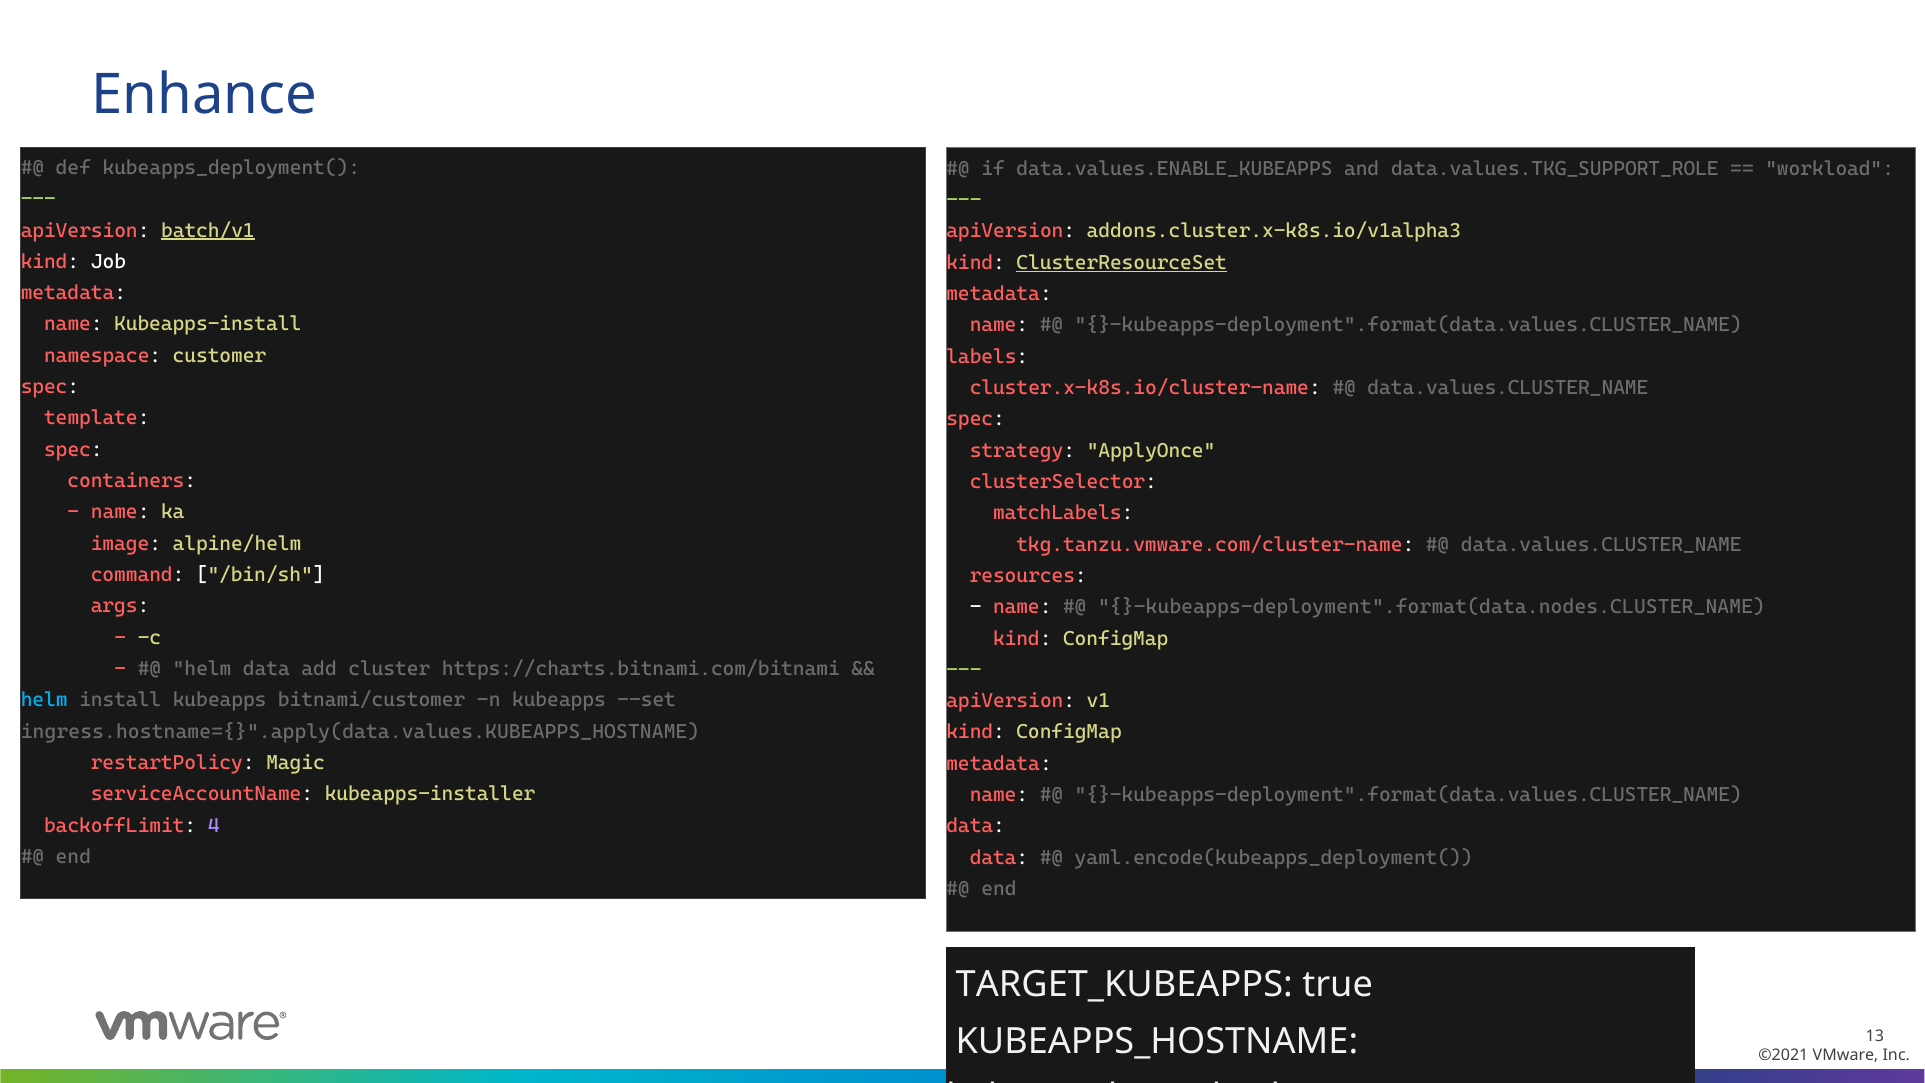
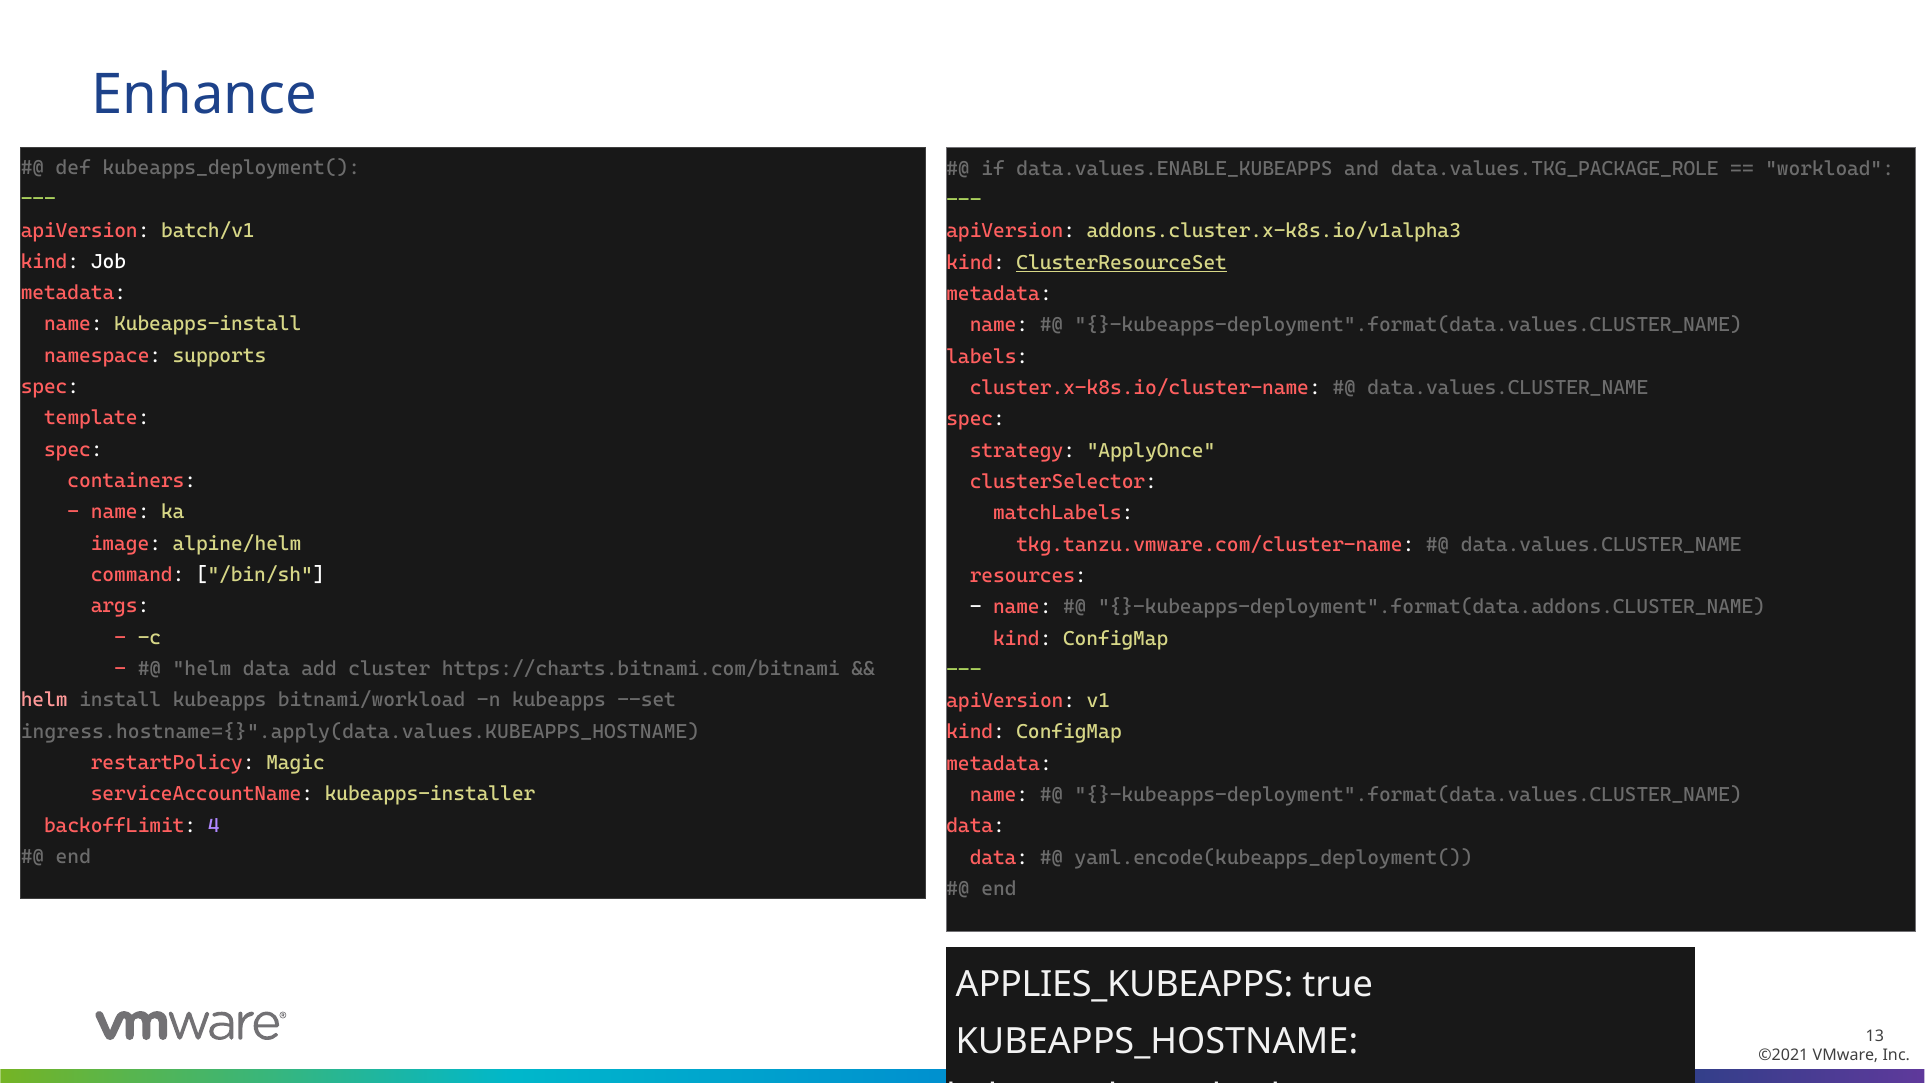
data.values.TKG_SUPPORT_ROLE: data.values.TKG_SUPPORT_ROLE -> data.values.TKG_PACKAGE_ROLE (1555, 169)
batch/v1 underline: present -> none (208, 230)
customer: customer -> supports (220, 356)
}-kubeapps-deployment".format(data.nodes.CLUSTER_NAME: }-kubeapps-deployment".format(data.nodes.CLUSTER_NAME -> }-kubeapps-deployment".format(data.addons.CLUSTER_NAME (1432, 607)
helm colour: light blue -> pink (44, 700)
bitnami/customer: bitnami/customer -> bitnami/workload (372, 700)
TARGET_KUBEAPPS: TARGET_KUBEAPPS -> APPLIES_KUBEAPPS (1124, 985)
